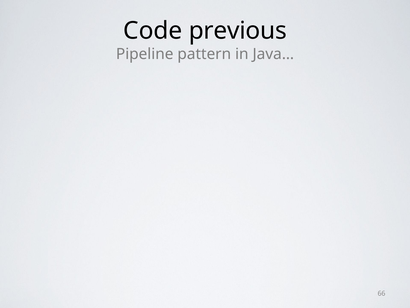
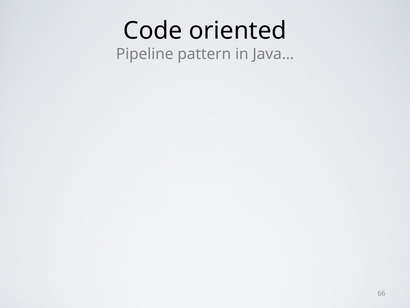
previous: previous -> oriented (238, 31)
